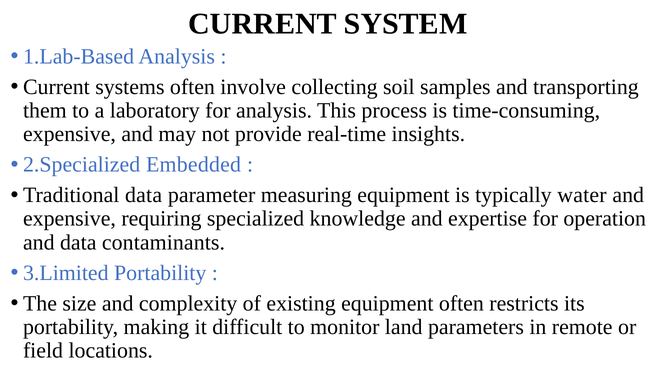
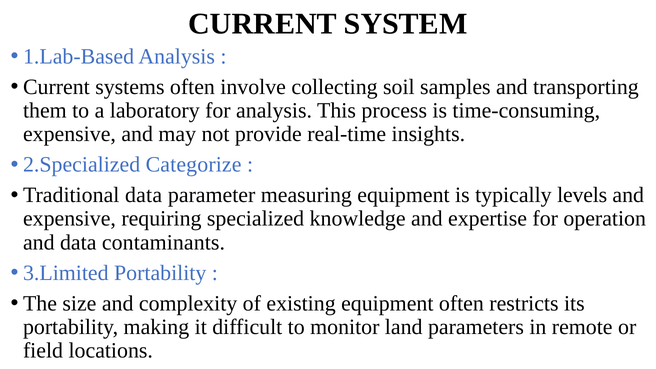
Embedded: Embedded -> Categorize (194, 165)
water: water -> levels (582, 195)
